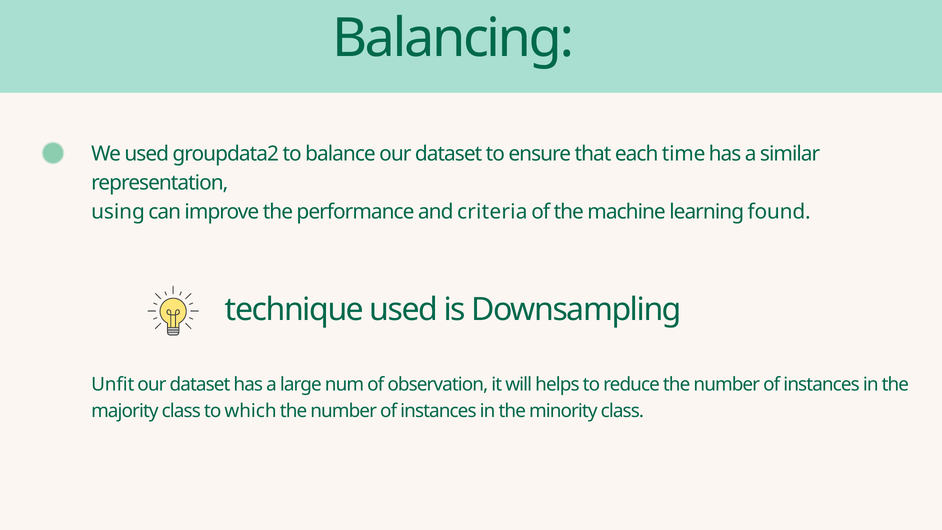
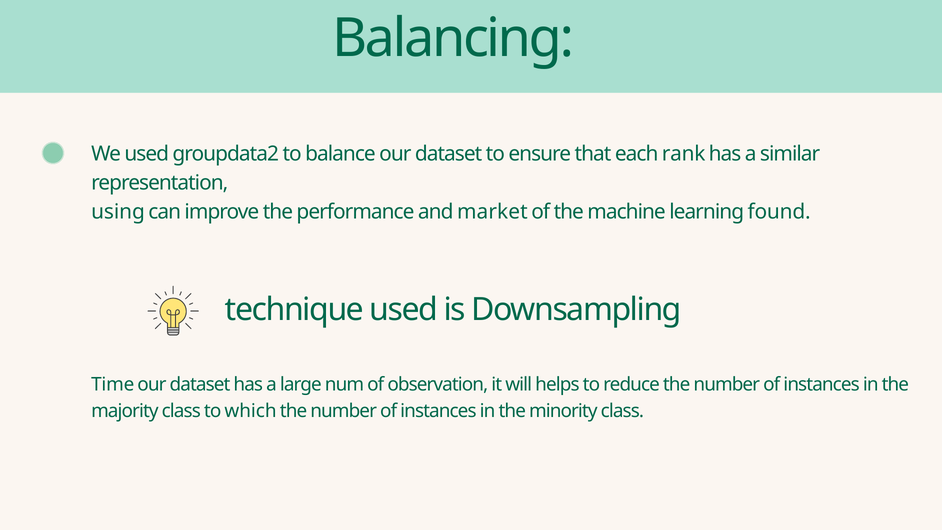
time: time -> rank (684, 154)
criteria: criteria -> market (492, 212)
Unfit: Unfit -> Time (113, 385)
